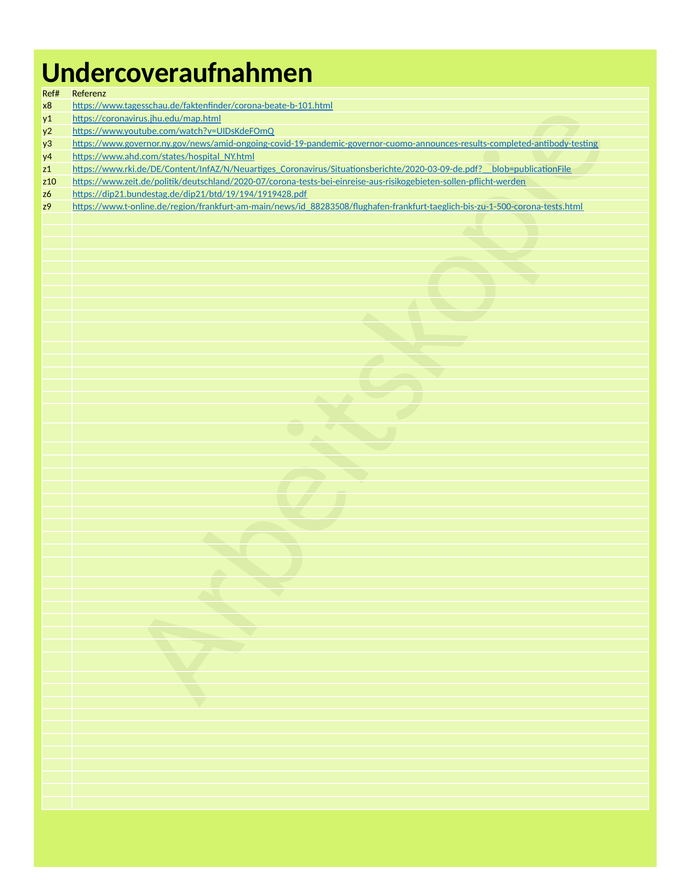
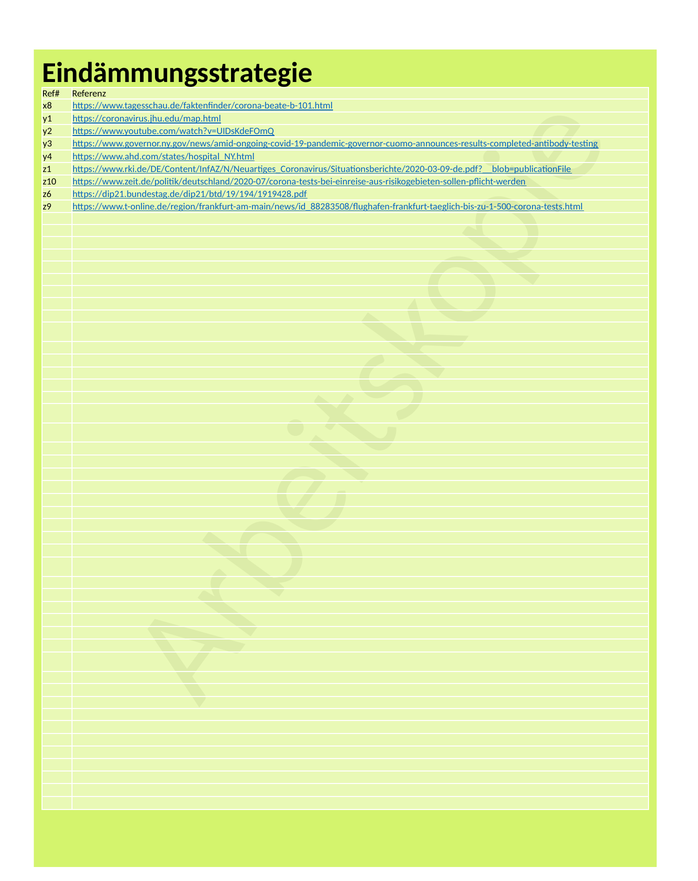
Undercoveraufnahmen: Undercoveraufnahmen -> Eindämmungsstrategie (177, 73)
